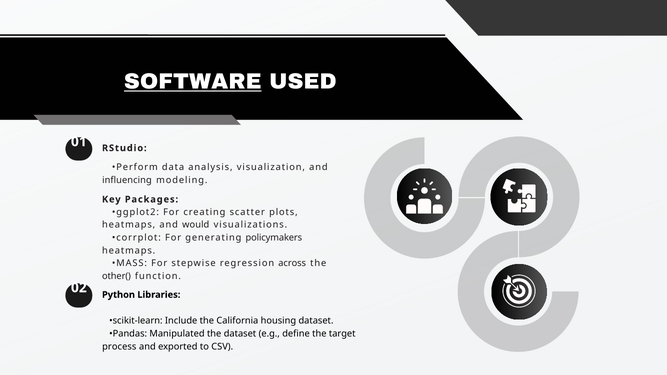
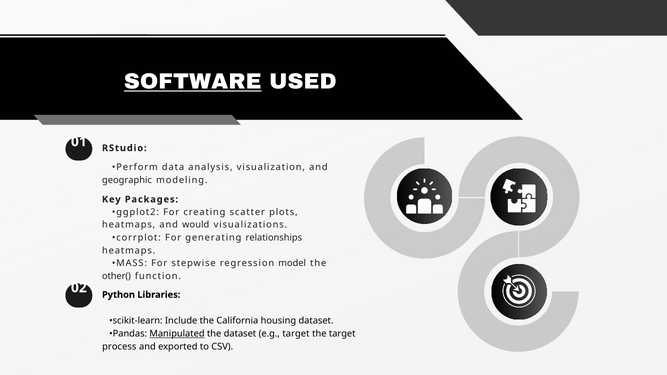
influencing: influencing -> geographic (127, 180)
policymakers: policymakers -> relationships (274, 238)
across: across -> model (292, 263)
Manipulated underline: none -> present (177, 334)
e.g define: define -> target (296, 334)
